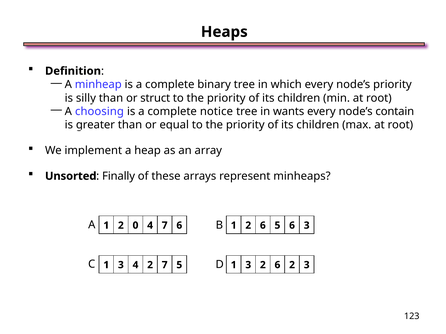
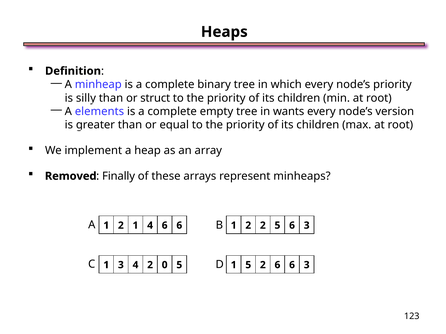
choosing: choosing -> elements (99, 112)
notice: notice -> empty (217, 112)
contain: contain -> version (395, 112)
Unsorted: Unsorted -> Removed (71, 176)
2 0: 0 -> 1 (135, 226)
4 7: 7 -> 6 (165, 226)
1 2 6: 6 -> 2 (263, 226)
2 7: 7 -> 0 (165, 265)
3: 3 -> 5 (248, 265)
2 6 2: 2 -> 6 (292, 265)
